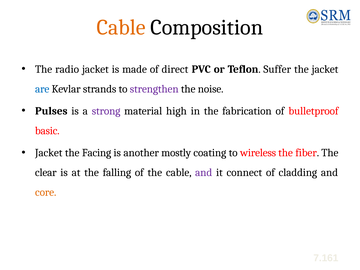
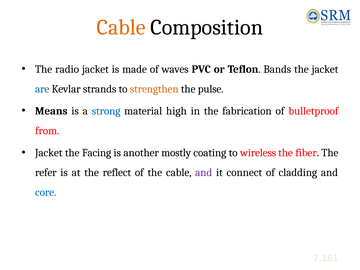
direct: direct -> waves (175, 69)
Suffer: Suffer -> Bands (277, 69)
strengthen colour: purple -> orange (154, 89)
noise: noise -> pulse (211, 89)
Pulses: Pulses -> Means (51, 111)
strong colour: purple -> blue (106, 111)
basic: basic -> from (47, 131)
clear: clear -> refer (46, 173)
falling: falling -> reflect (117, 173)
core colour: orange -> blue (46, 192)
